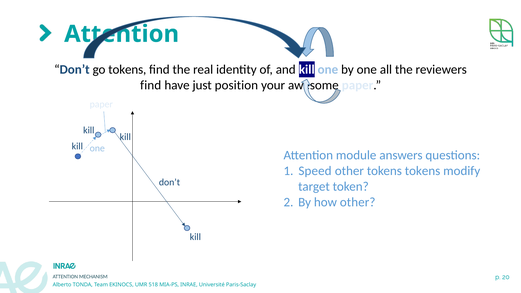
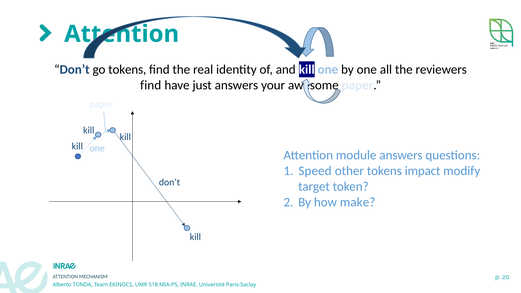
just position: position -> answers (236, 85)
tokens tokens: tokens -> impact (423, 171)
how other: other -> make (358, 202)
